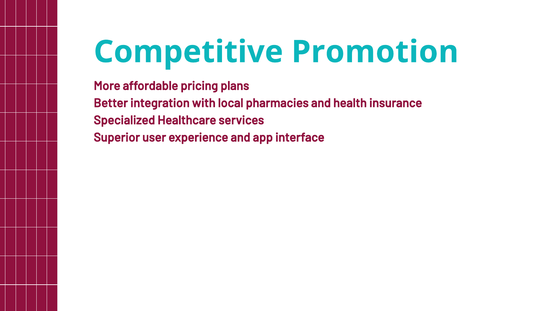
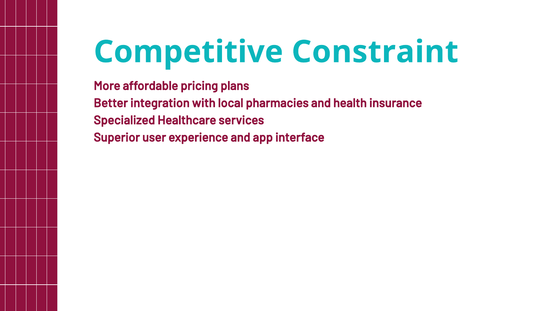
Promotion: Promotion -> Constraint (375, 52)
